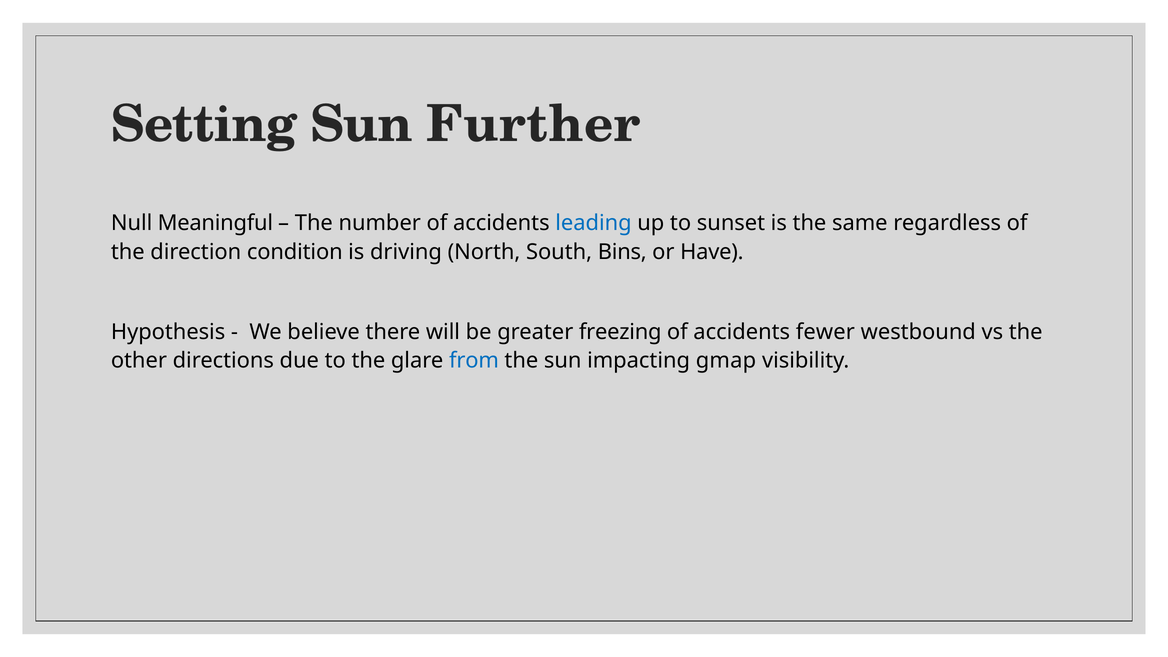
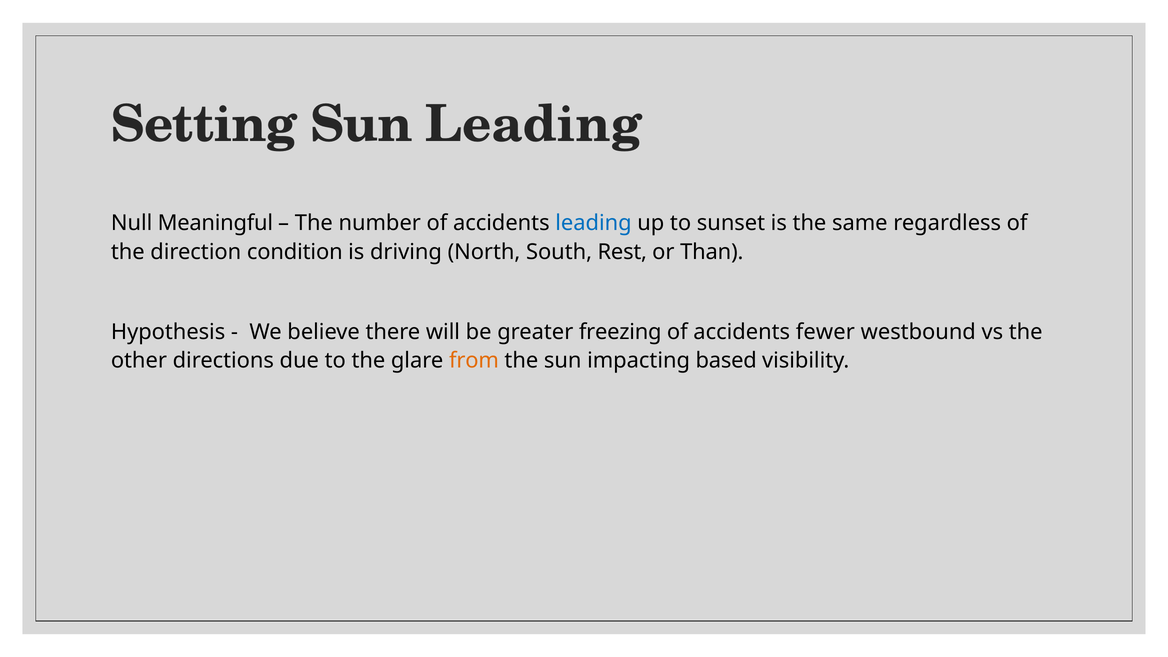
Sun Further: Further -> Leading (534, 124)
Bins: Bins -> Rest (622, 252)
Have: Have -> Than (712, 252)
from colour: blue -> orange (474, 361)
gmap: gmap -> based (726, 361)
